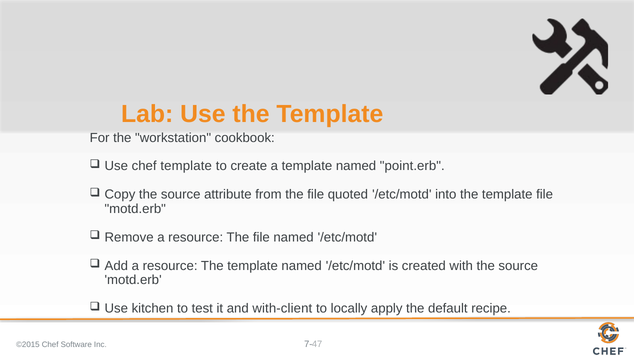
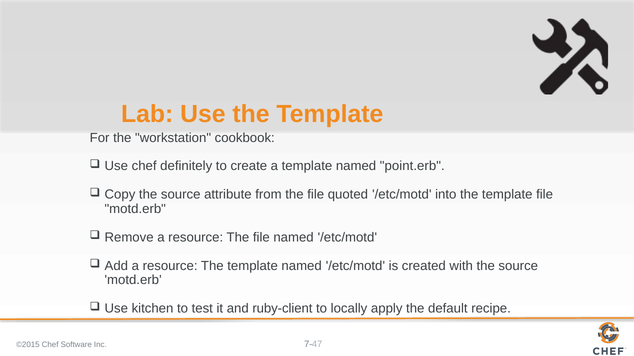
chef template: template -> definitely (186, 166)
with-client: with-client -> ruby-client (282, 309)
